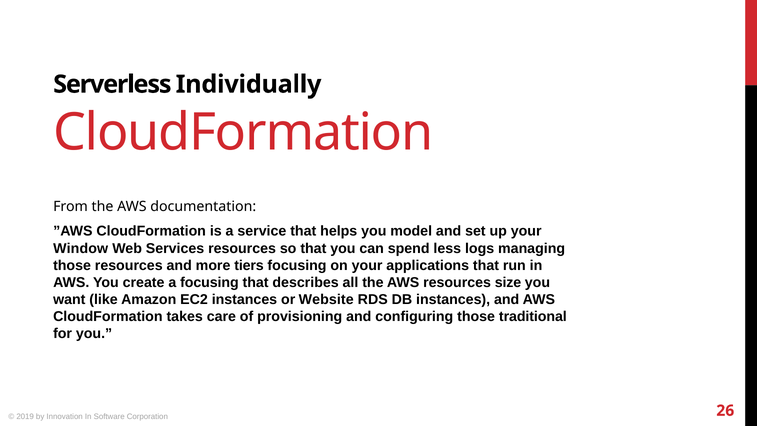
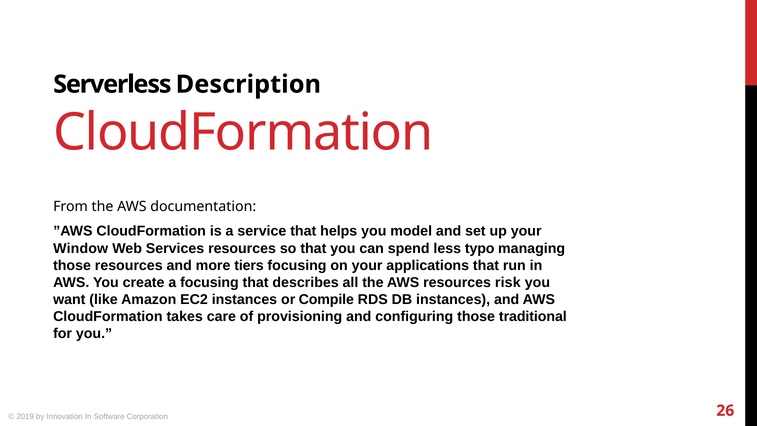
Individually: Individually -> Description (248, 84)
logs: logs -> typo (480, 248)
size: size -> risk (508, 282)
Website: Website -> Compile (326, 299)
